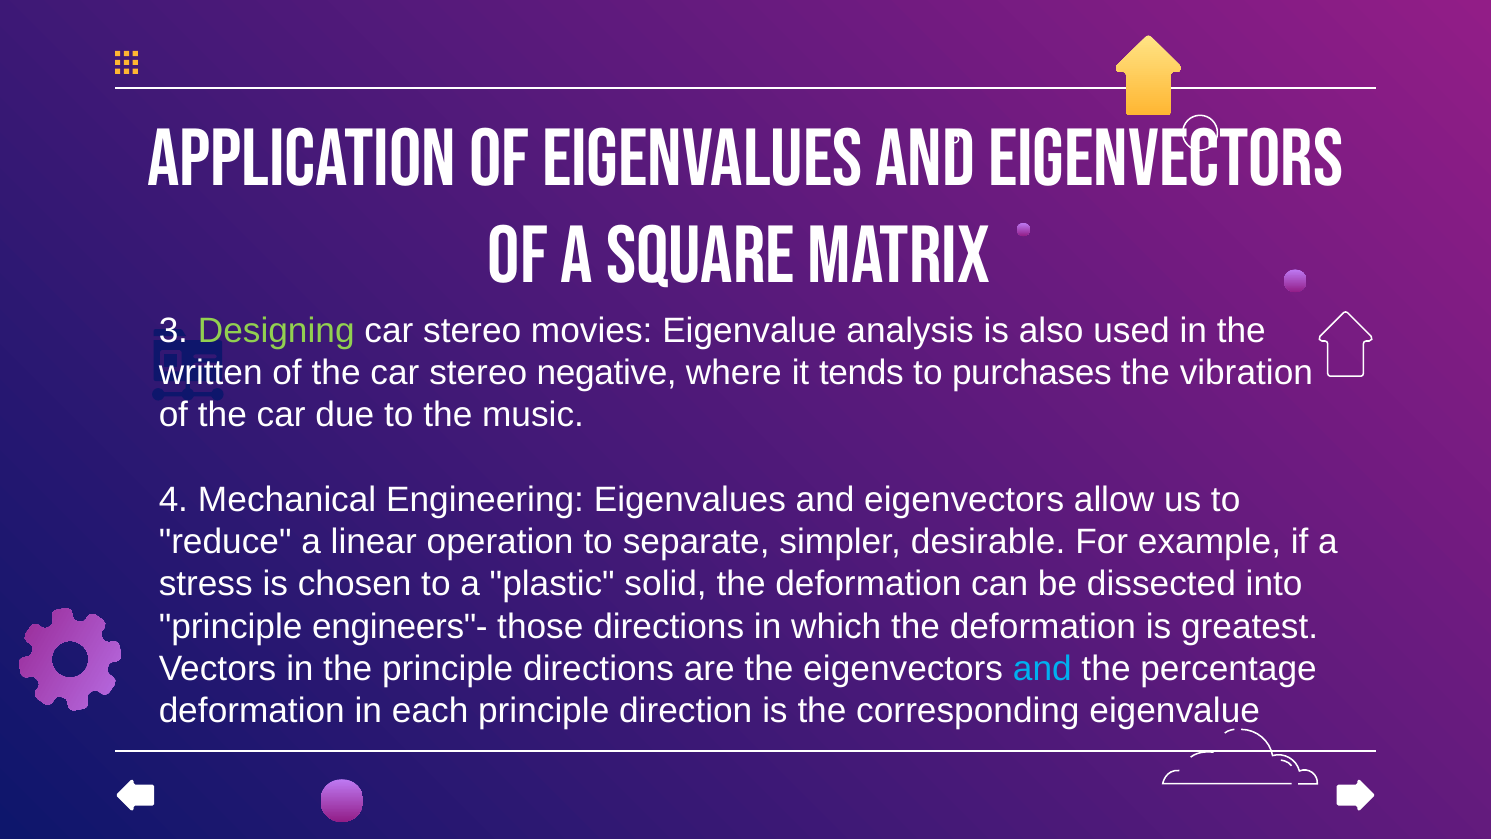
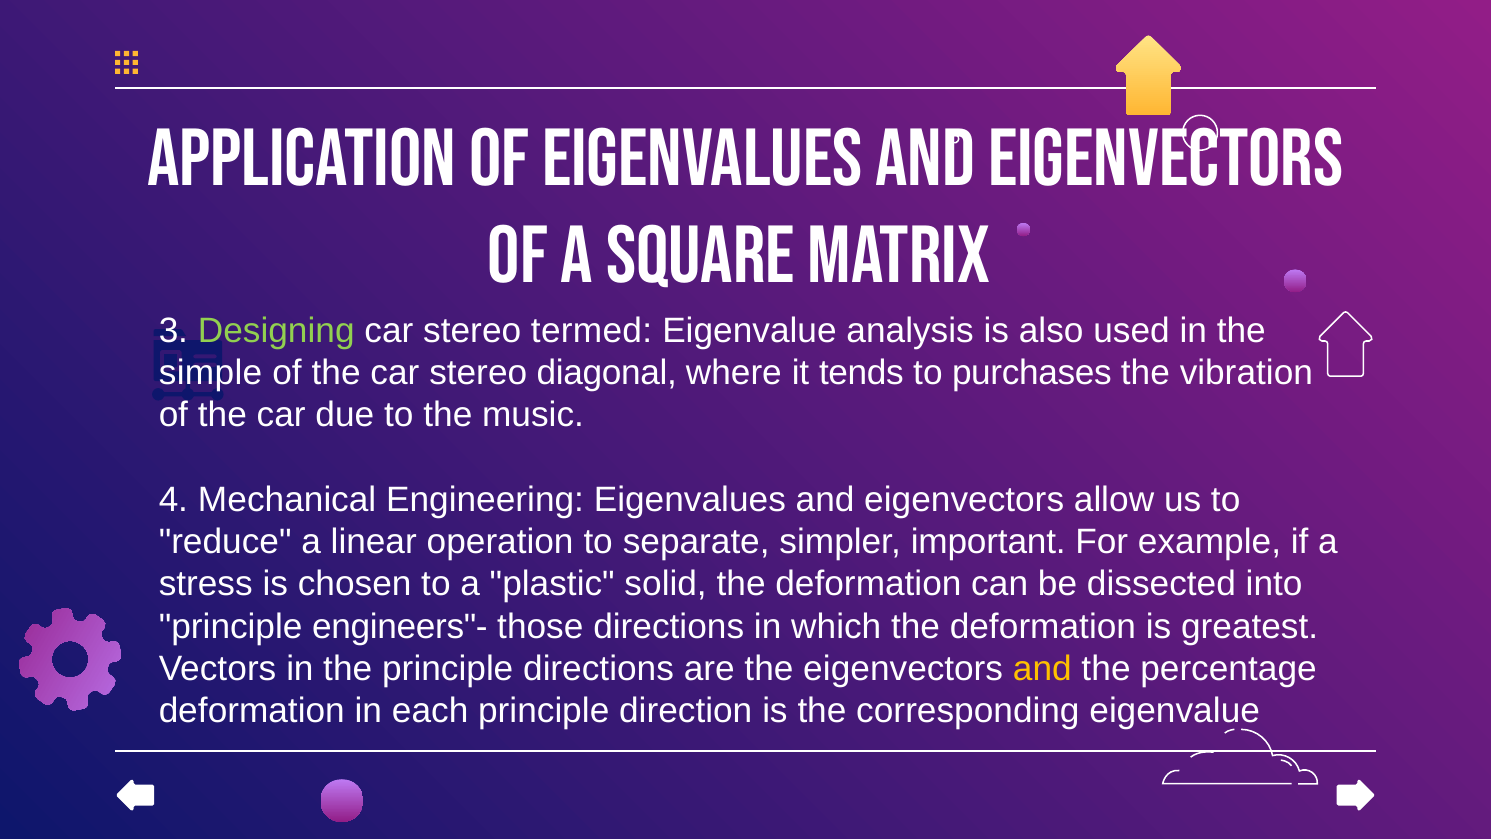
movies: movies -> termed (592, 330)
written: written -> simple (211, 373)
negative: negative -> diagonal (607, 373)
desirable: desirable -> important (988, 542)
and colour: light blue -> yellow (1042, 668)
